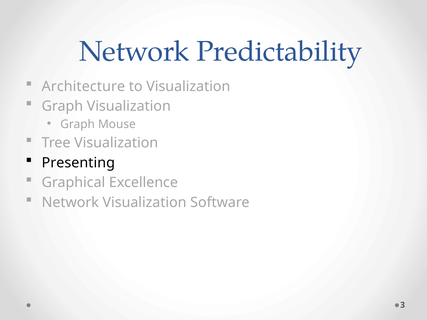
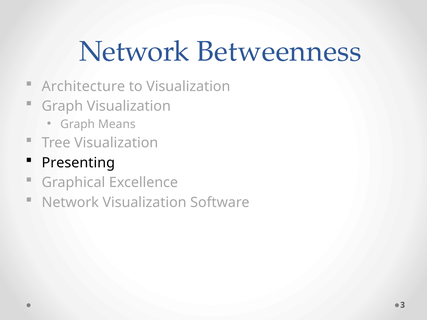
Predictability: Predictability -> Betweenness (279, 52)
Mouse: Mouse -> Means (117, 124)
